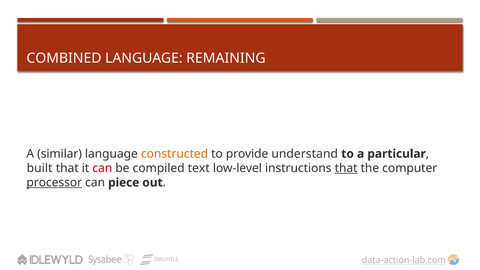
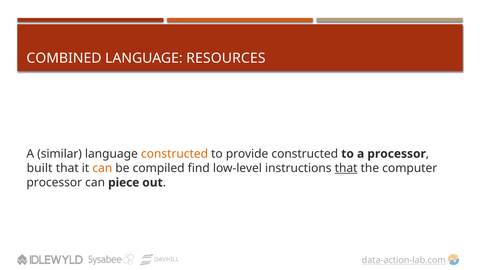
REMAINING: REMAINING -> RESOURCES (226, 58)
provide understand: understand -> constructed (305, 154)
a particular: particular -> processor (397, 154)
can colour: red -> orange (102, 168)
text: text -> find (199, 168)
processor underline: present -> none (54, 183)
